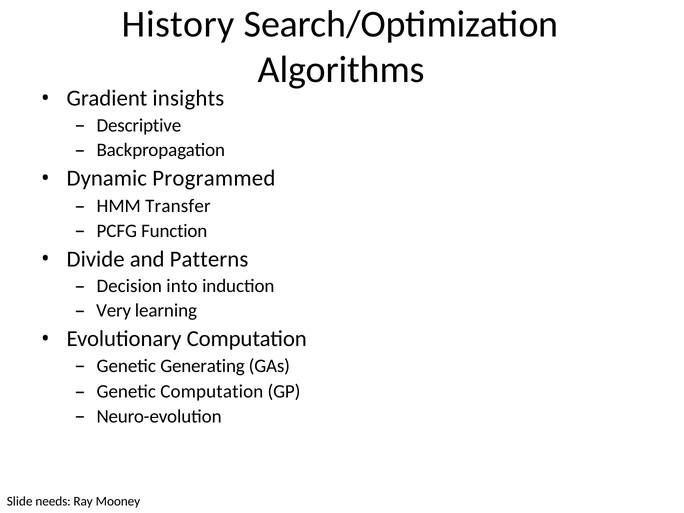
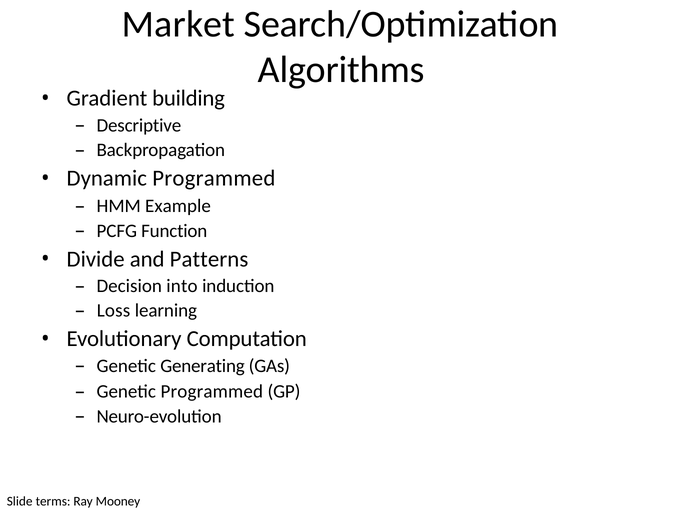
History: History -> Market (178, 24)
insights: insights -> building (189, 98)
Transfer: Transfer -> Example (178, 206)
Very: Very -> Loss (113, 311)
Genetic Computation: Computation -> Programmed (212, 391)
needs: needs -> terms (53, 501)
